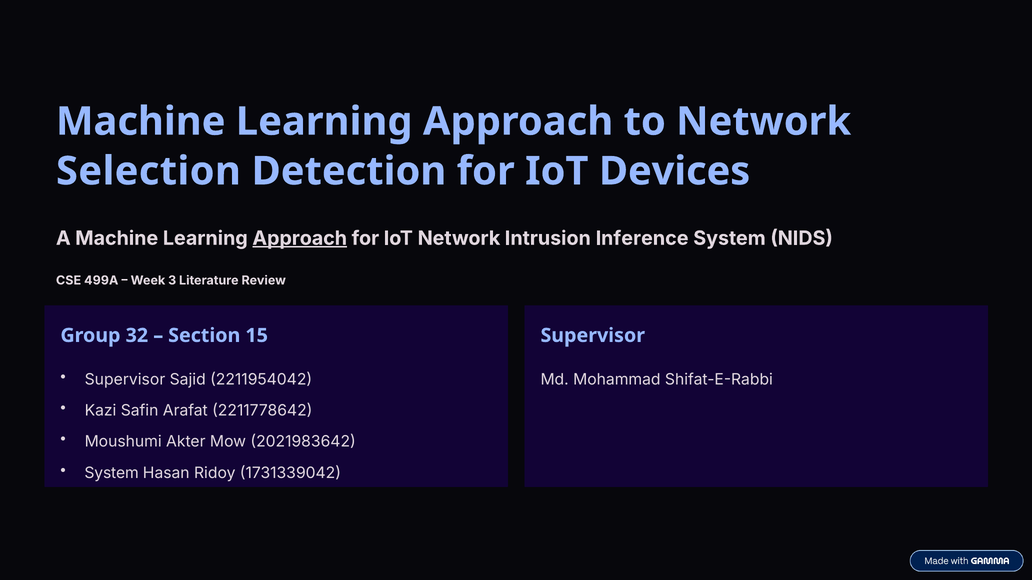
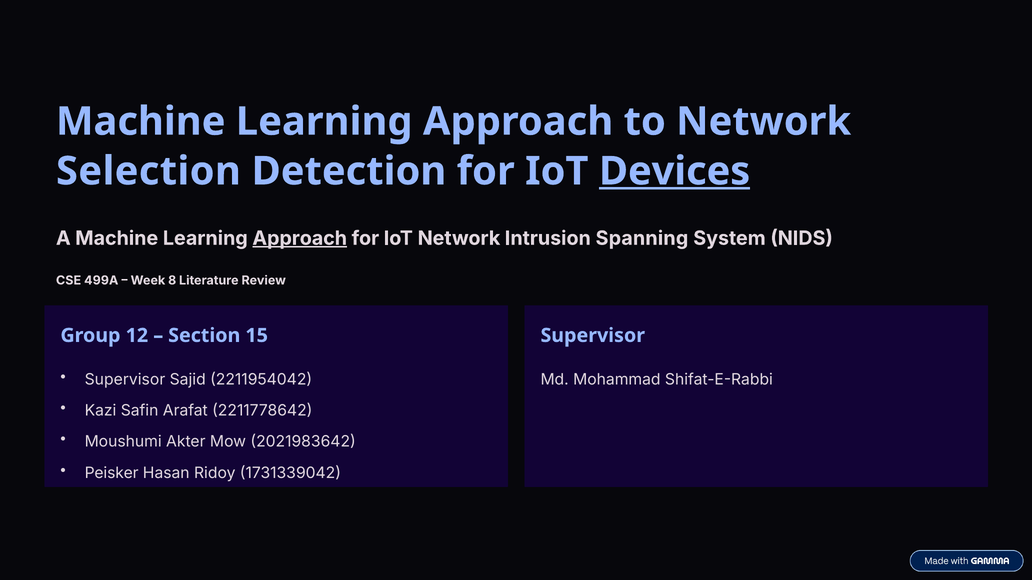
Devices underline: none -> present (675, 171)
Inference: Inference -> Spanning (642, 238)
3: 3 -> 8 (172, 281)
32: 32 -> 12 (137, 336)
System: System -> Peisker (112, 473)
